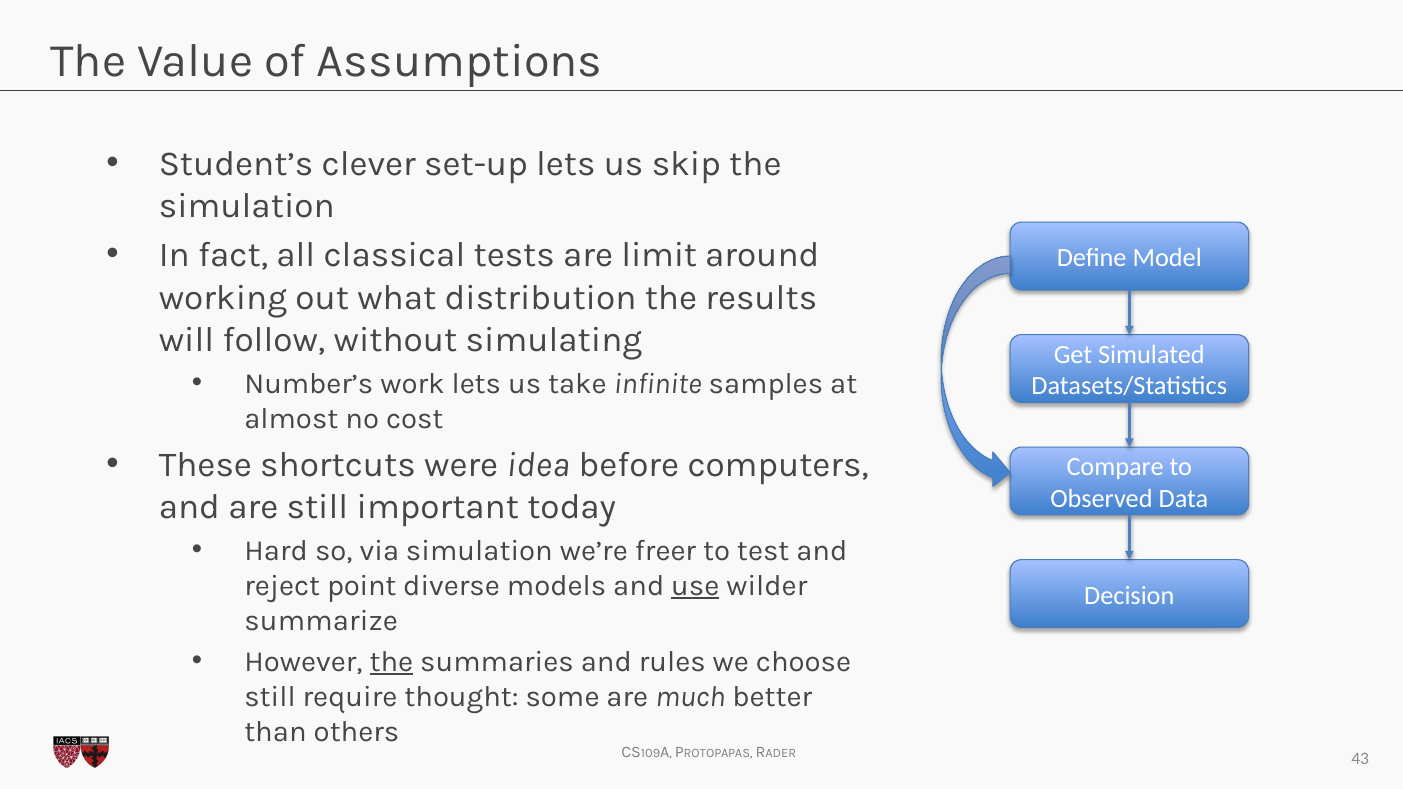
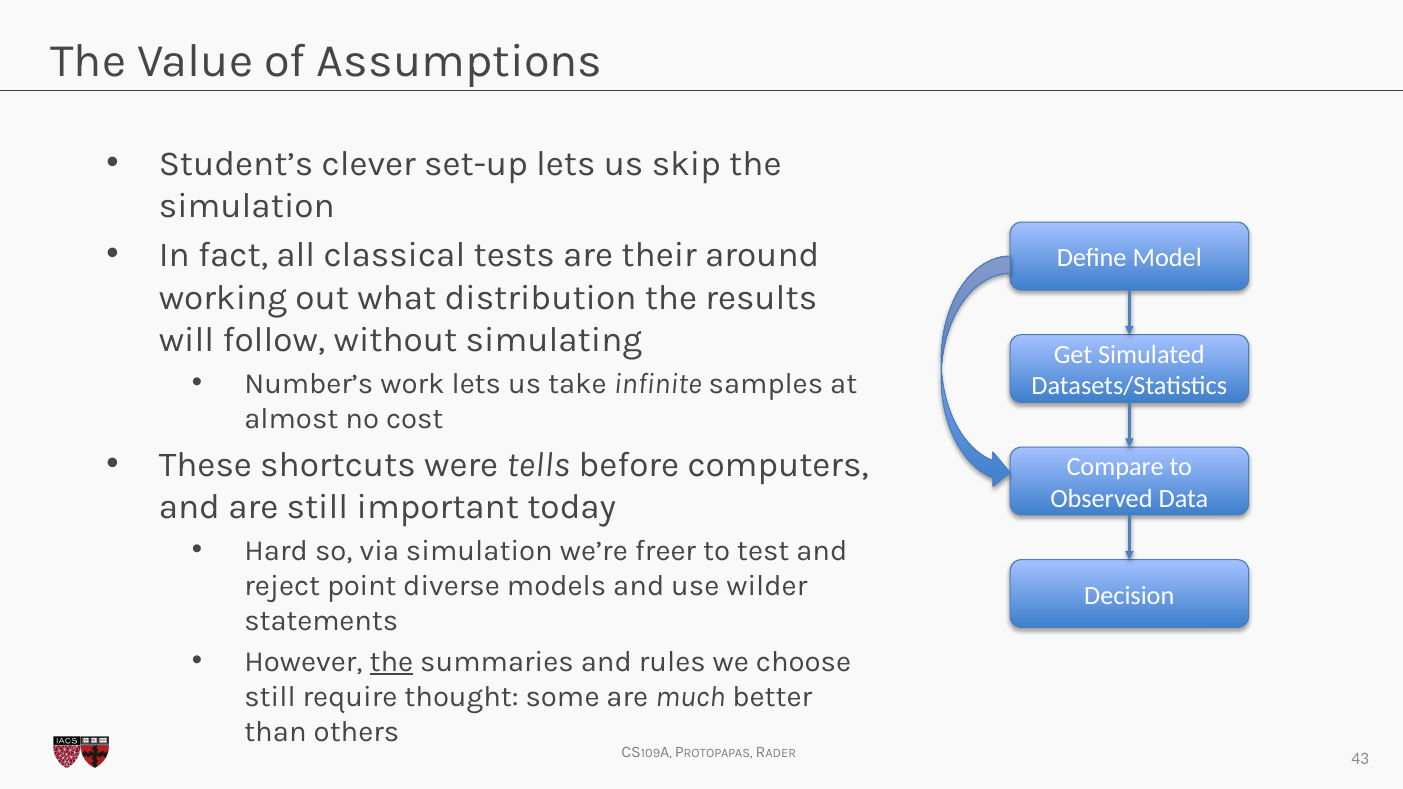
limit: limit -> their (659, 255)
idea: idea -> tells (538, 465)
use underline: present -> none (695, 586)
summarize: summarize -> statements (321, 621)
